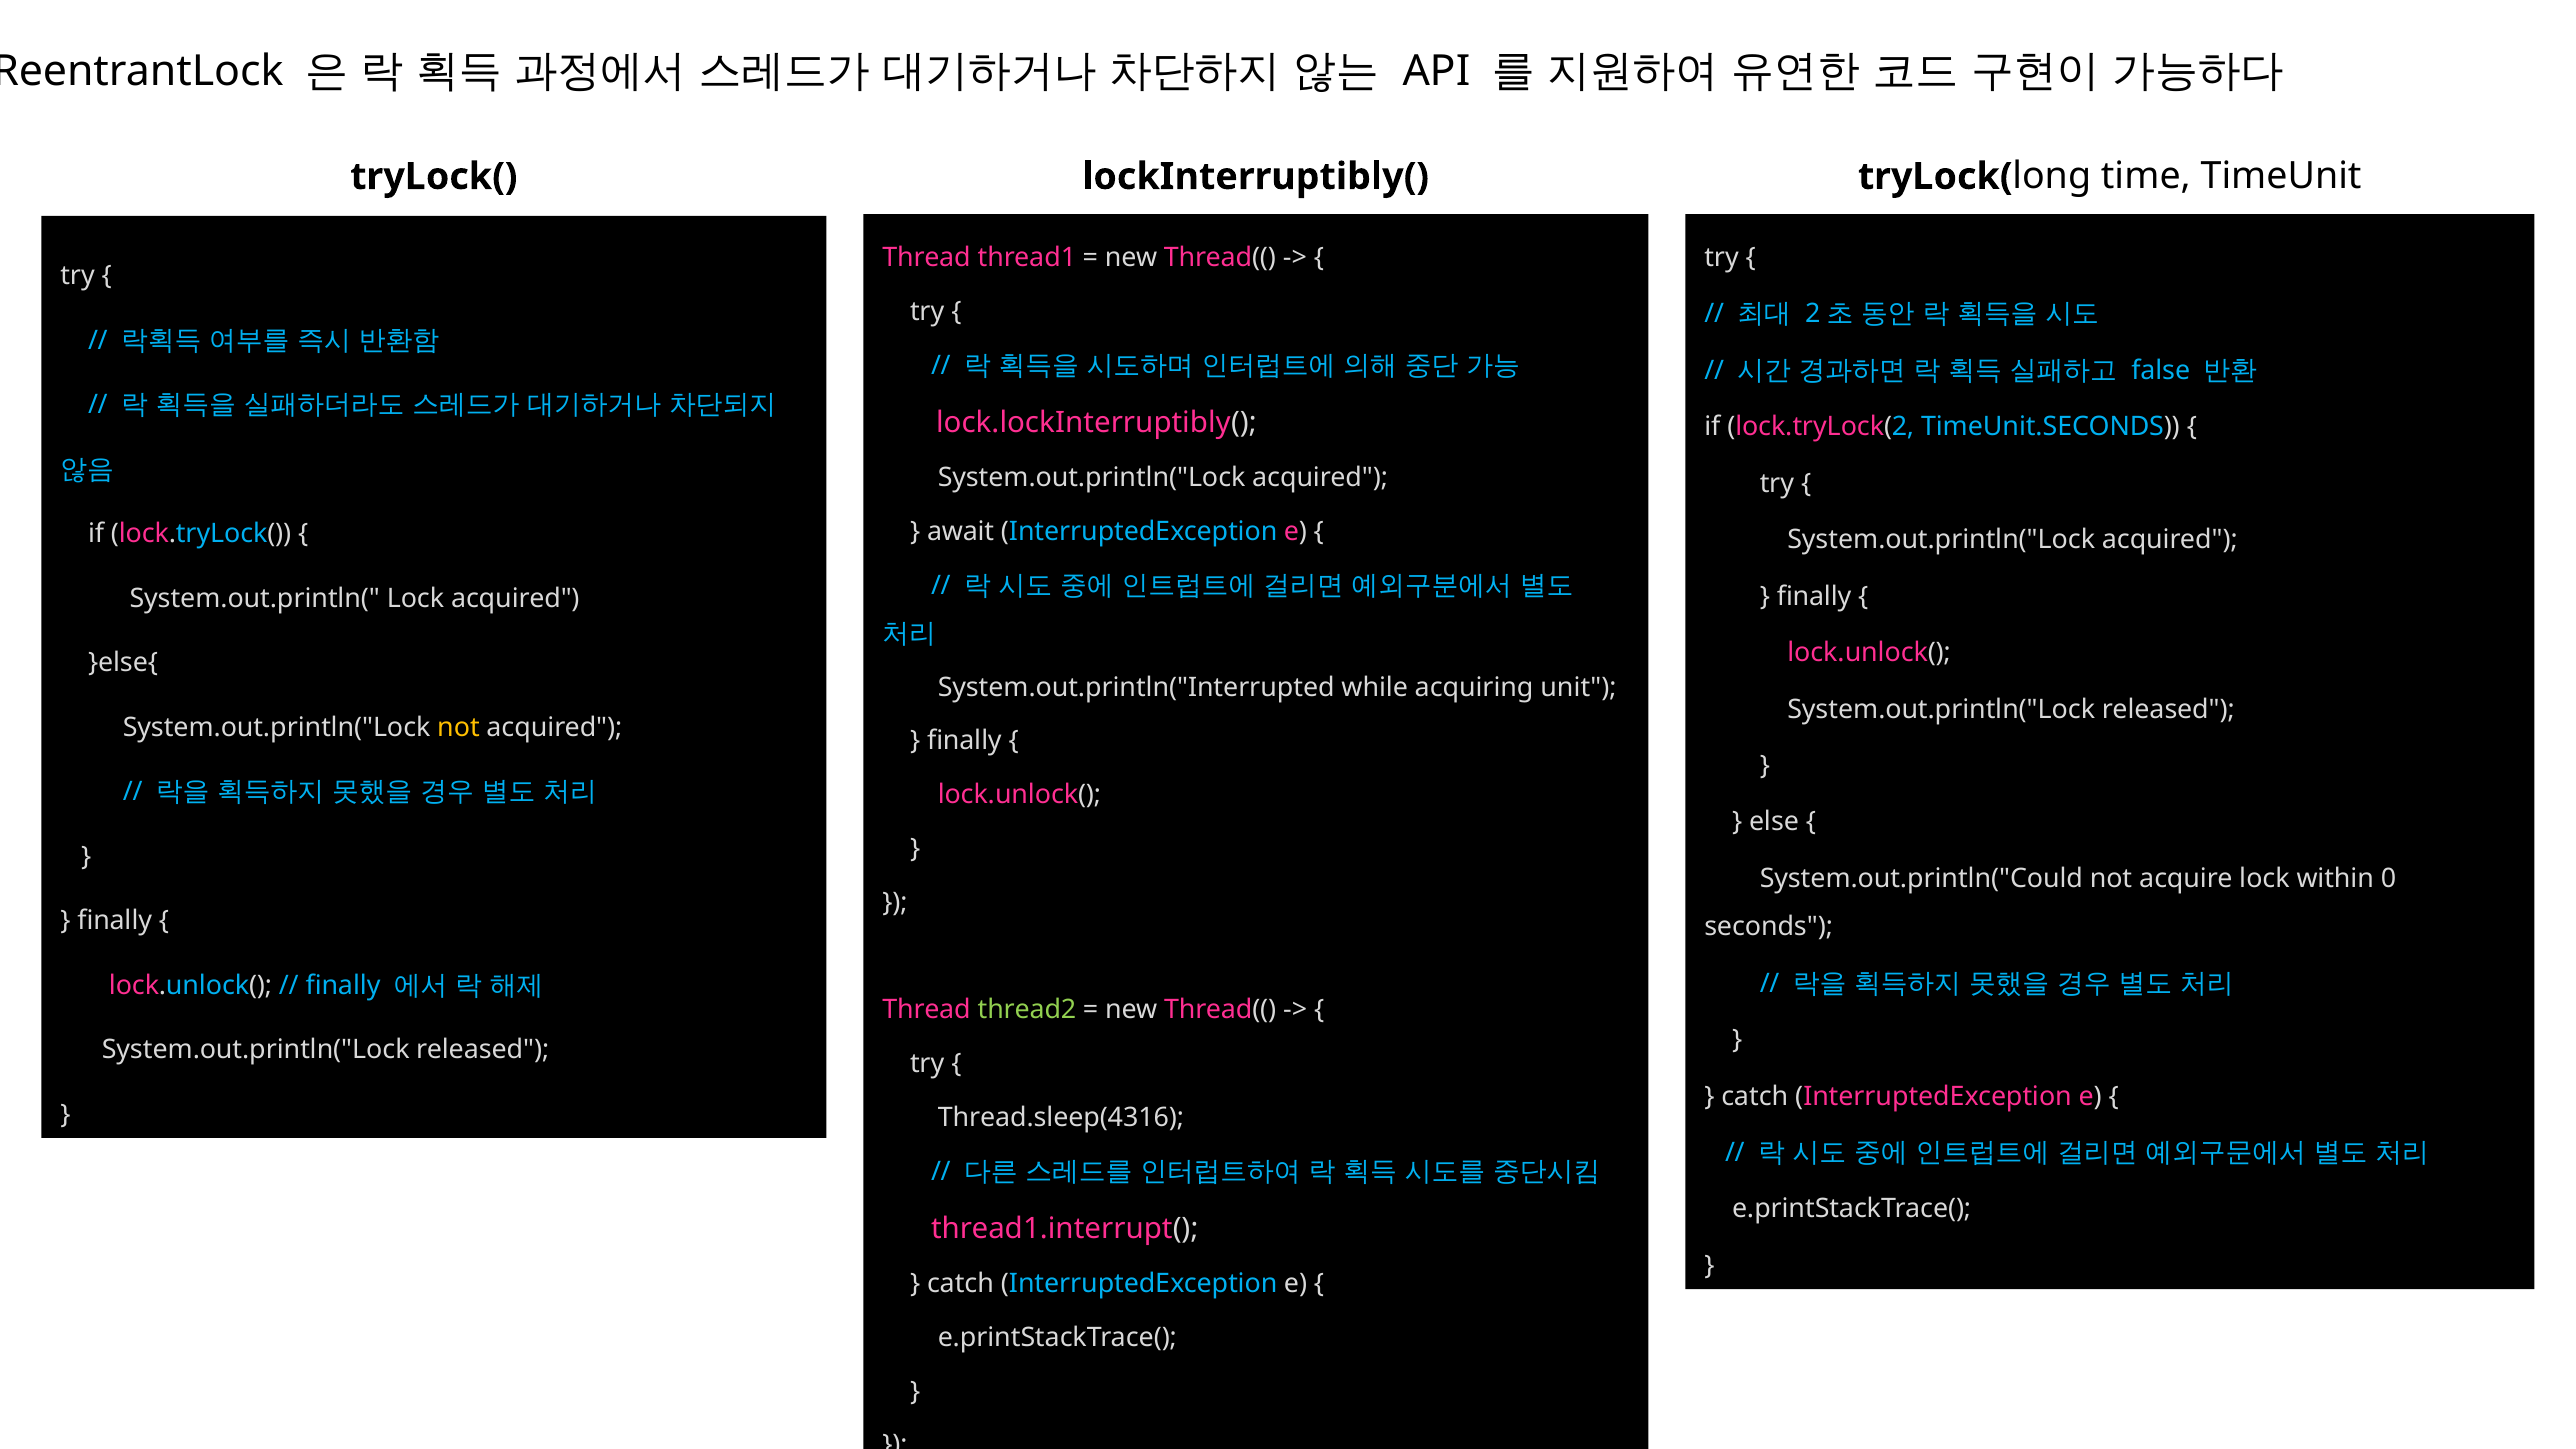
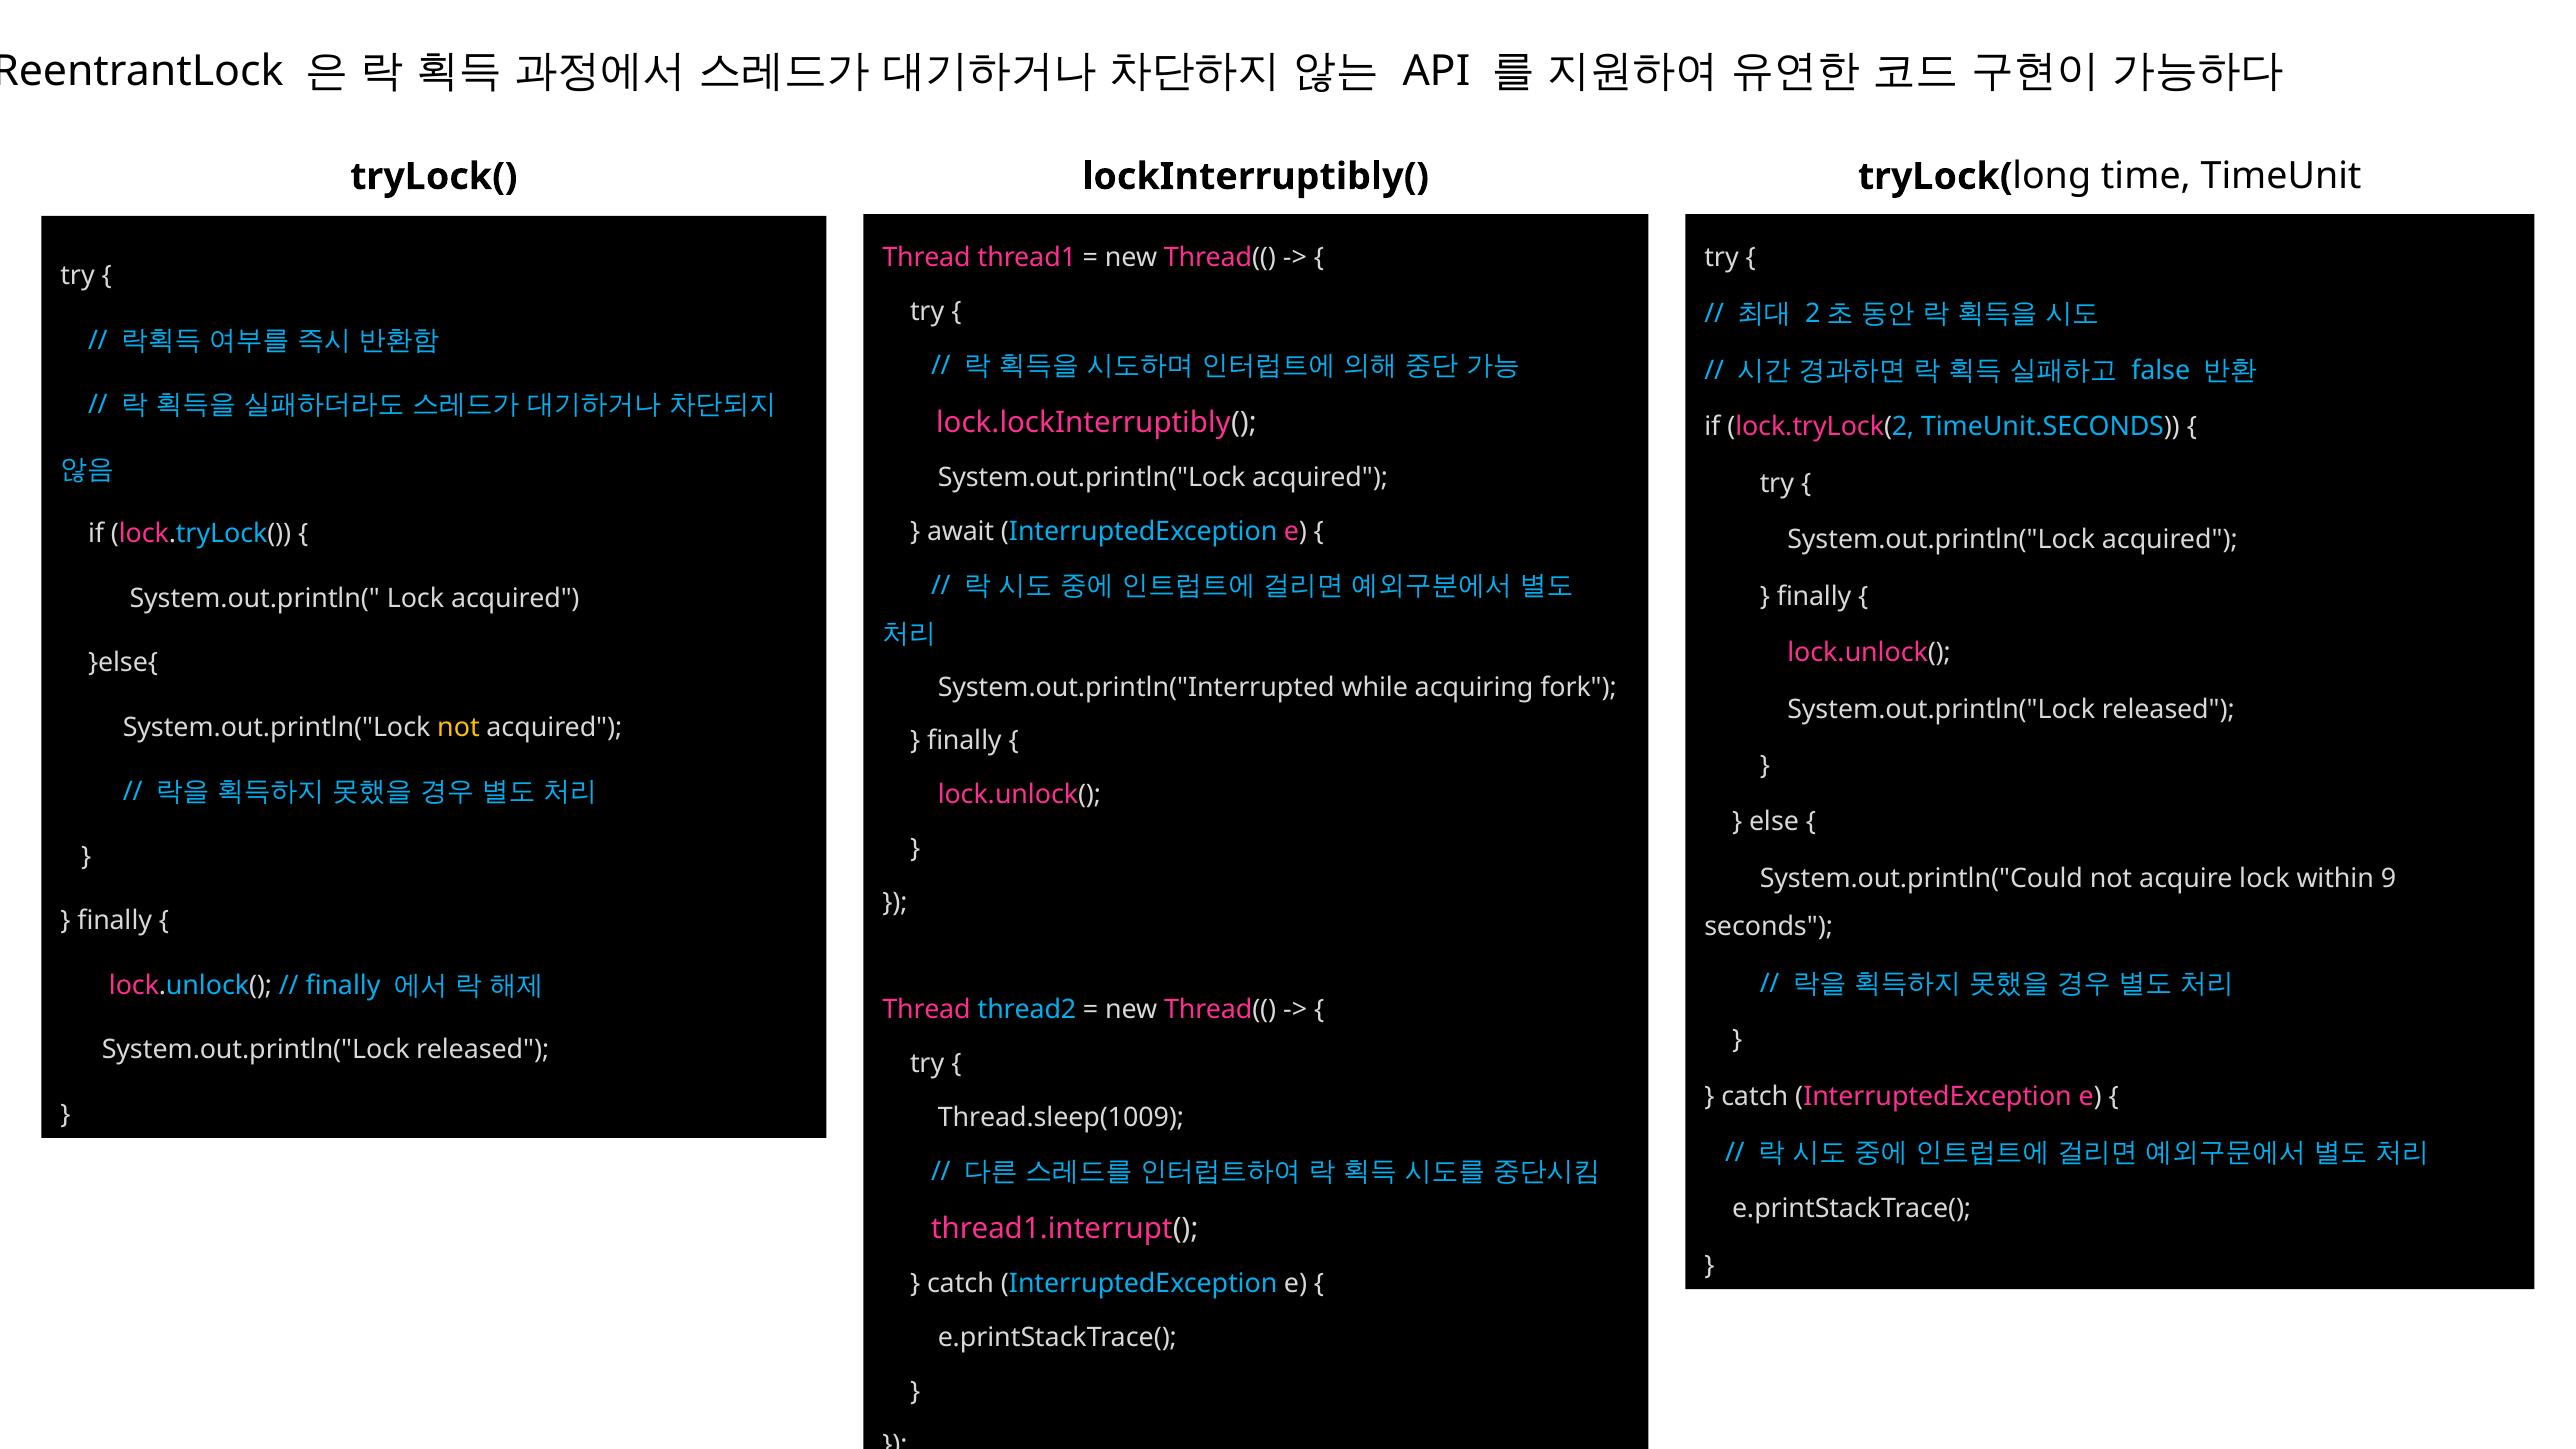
acquiring unit: unit -> fork (1578, 687)
0: 0 -> 9 (2389, 878)
thread2 colour: light green -> light blue (1027, 1010)
Thread.sleep(4316: Thread.sleep(4316 -> Thread.sleep(1009 (1061, 1118)
